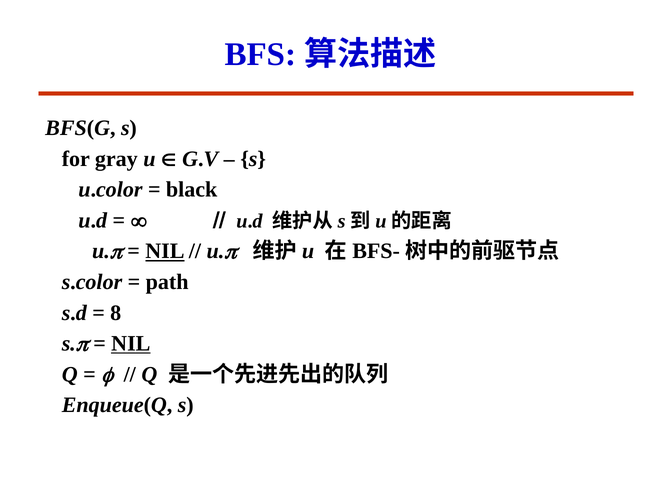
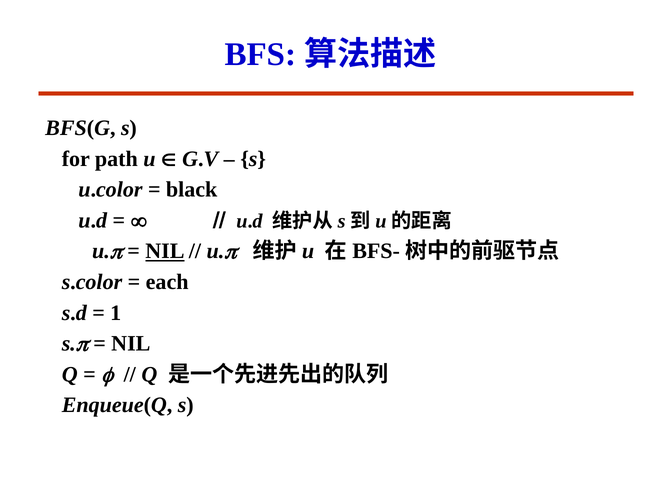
gray: gray -> path (116, 159)
path: path -> each (167, 282)
8: 8 -> 1 (116, 313)
NIL underline: present -> none (131, 344)
